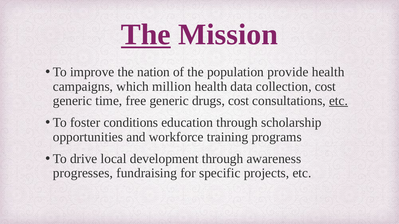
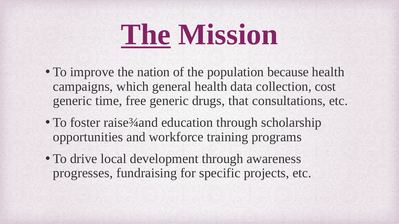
provide: provide -> because (288, 72)
million: million -> general (172, 87)
drugs cost: cost -> that (238, 101)
etc underline: present -> none (338, 101)
conditions: conditions -> raise¾and (131, 123)
